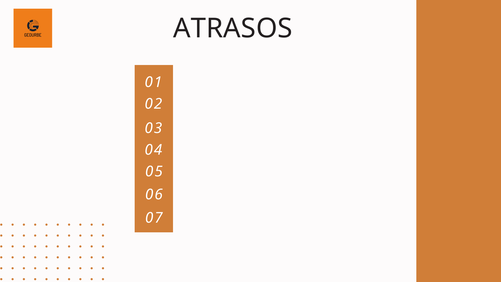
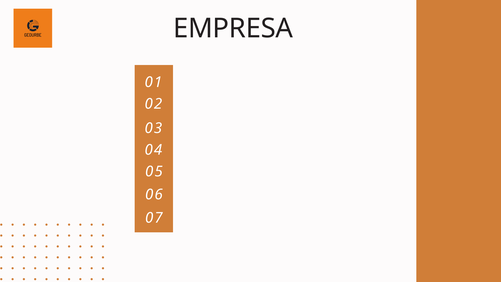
ATRASOS: ATRASOS -> EMPRESA (233, 28)
